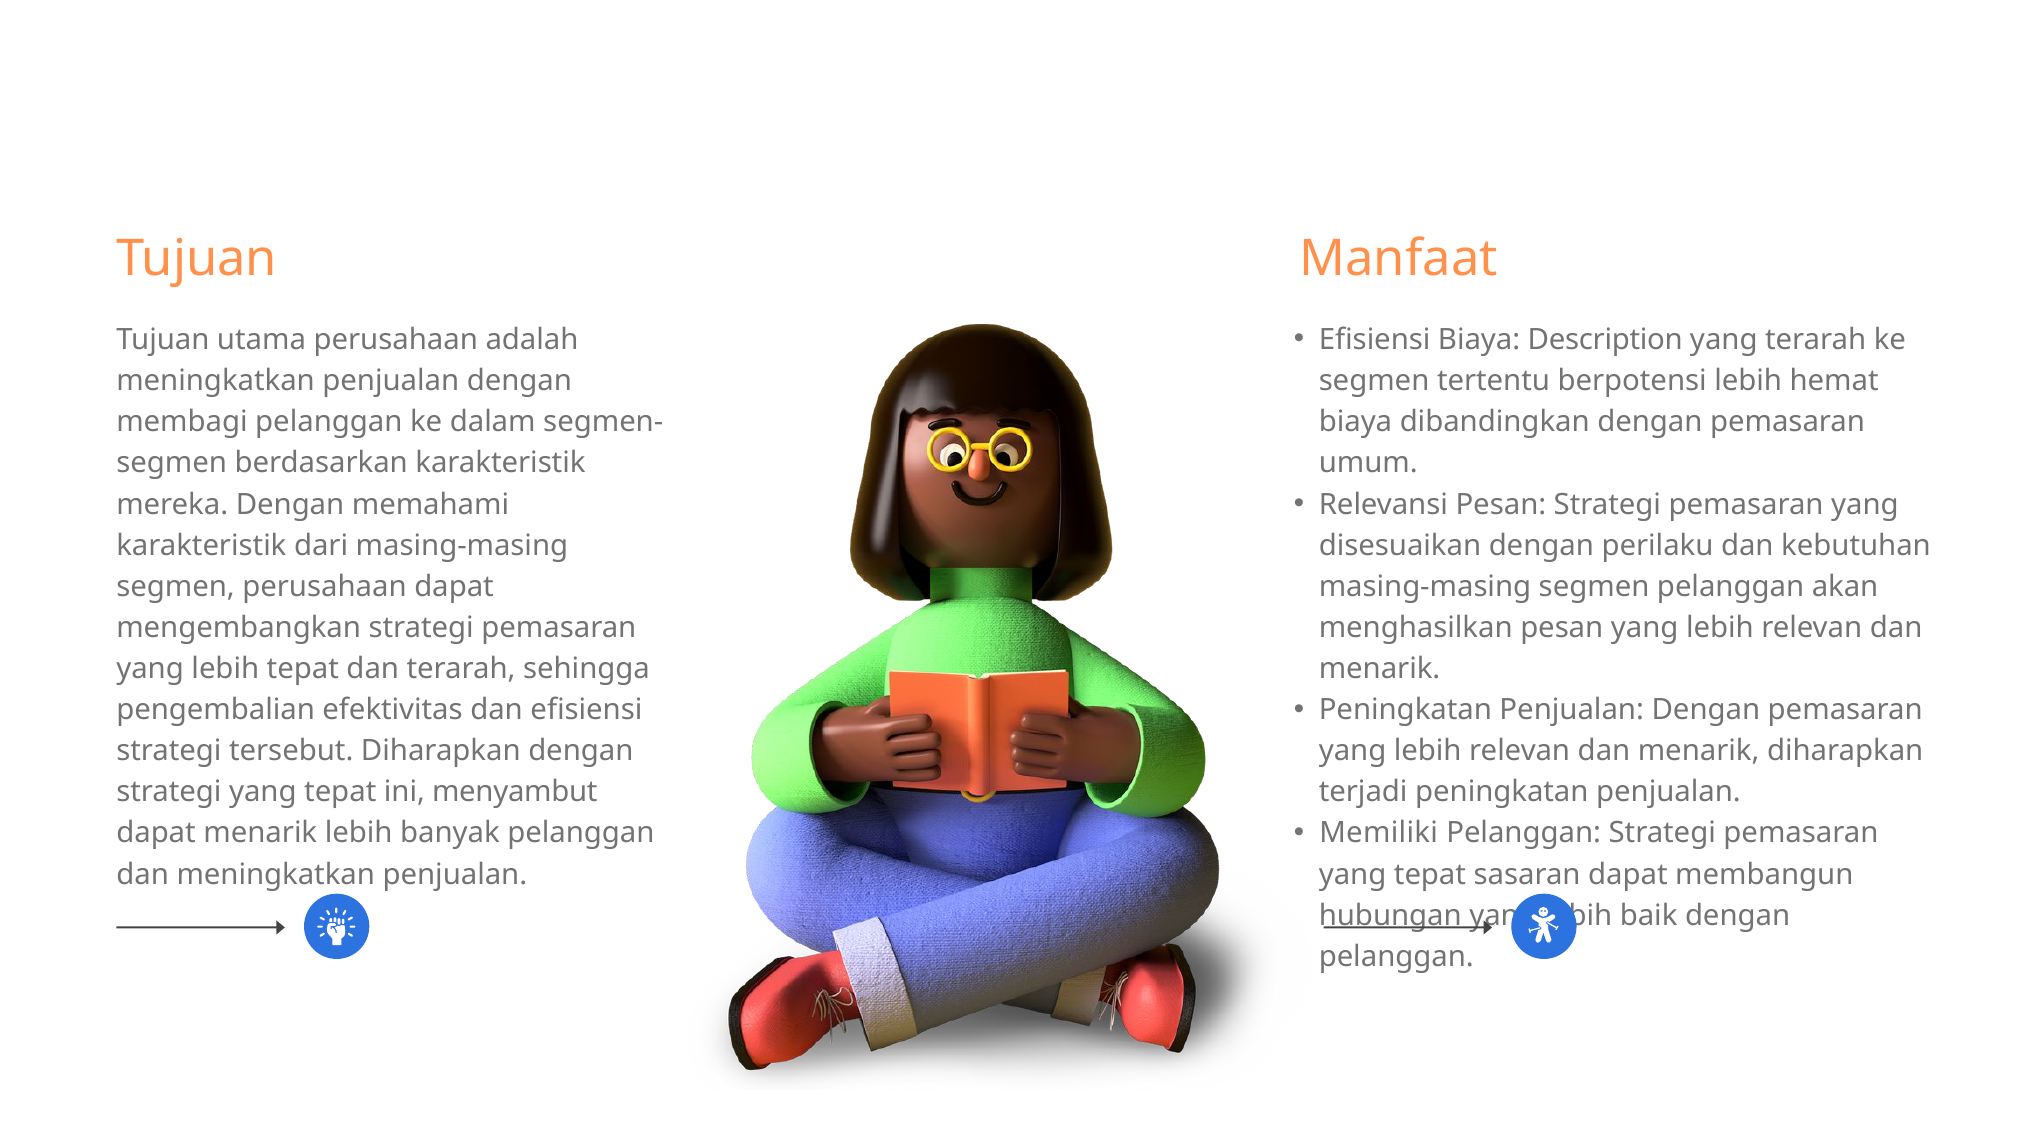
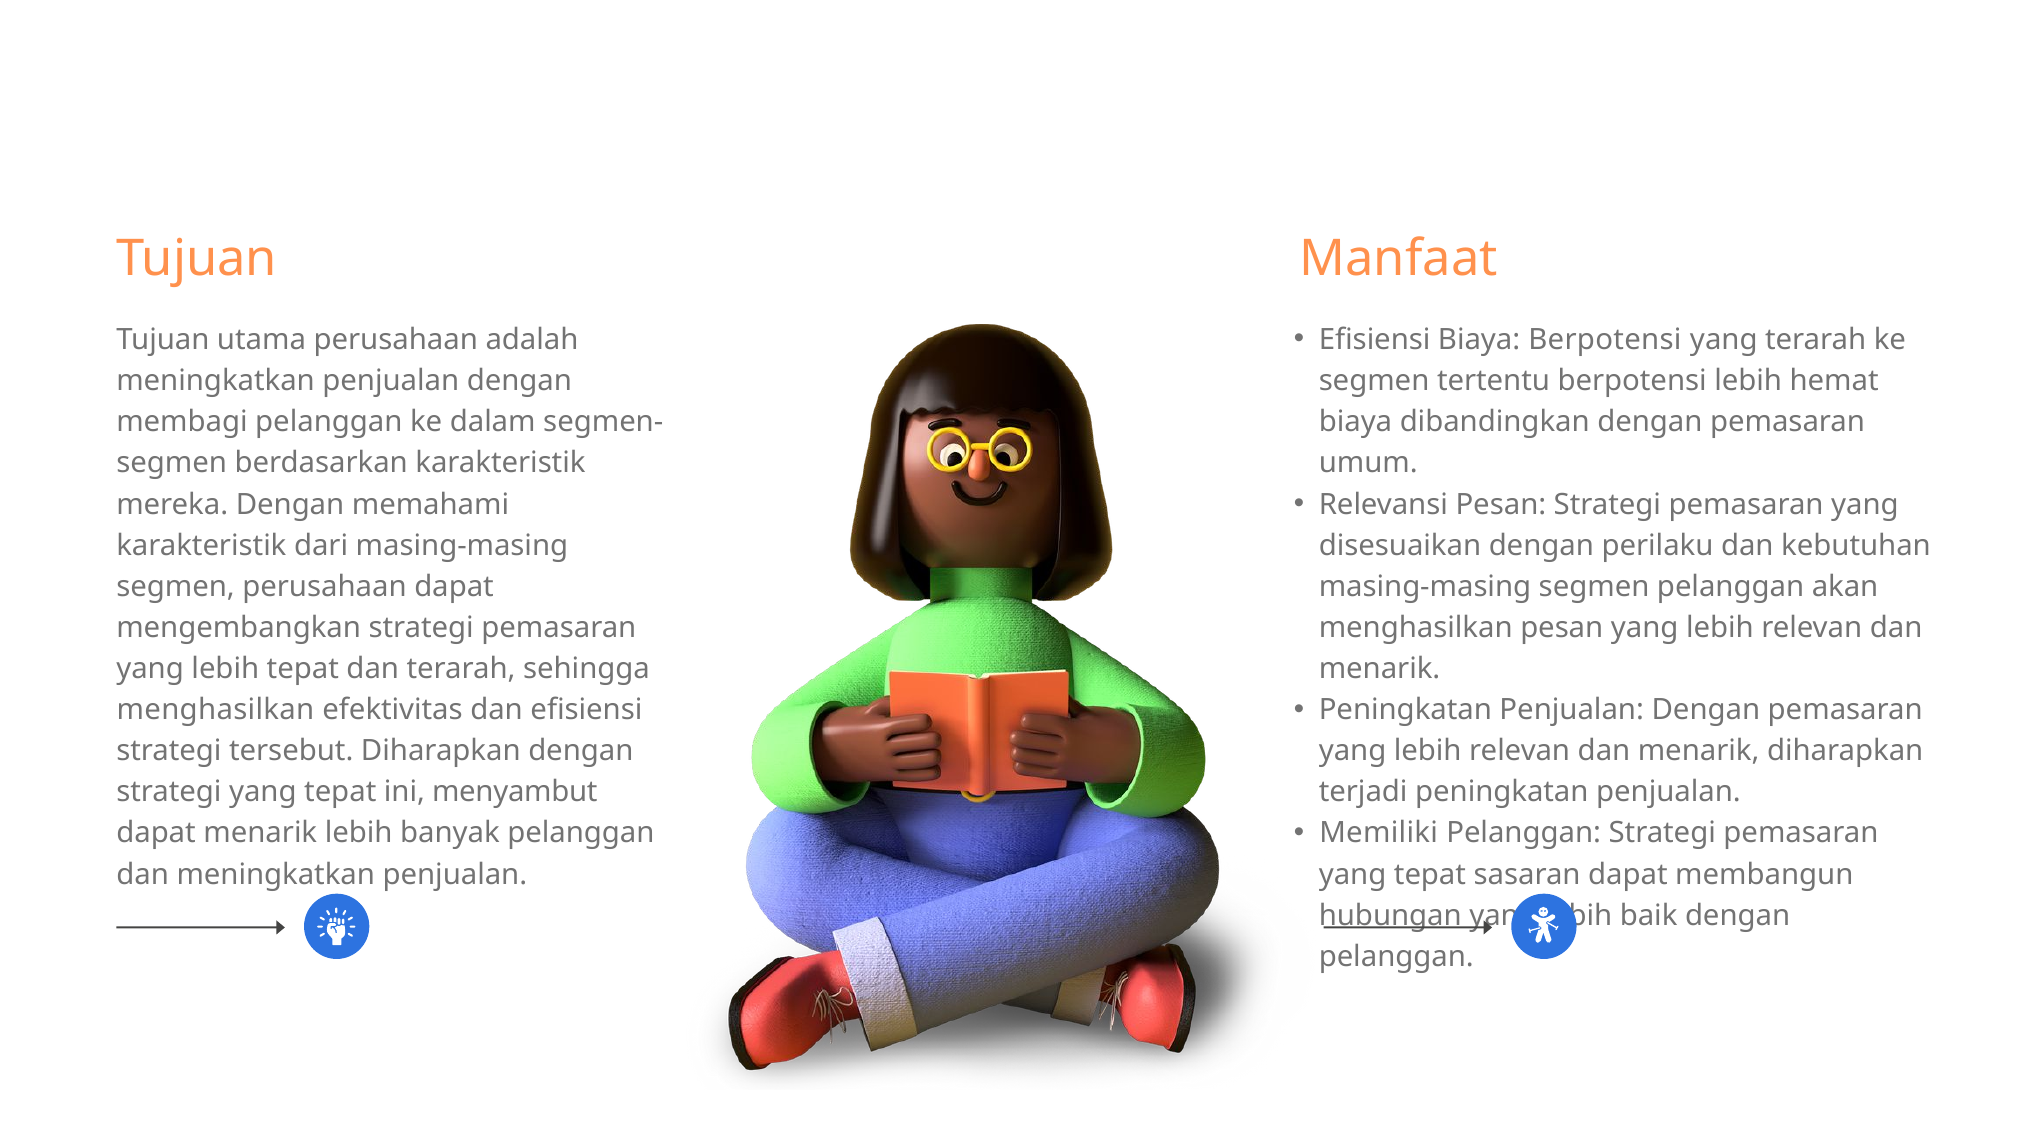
Biaya Description: Description -> Berpotensi (1605, 340)
pengembalian: pengembalian -> menghasilkan (215, 710)
